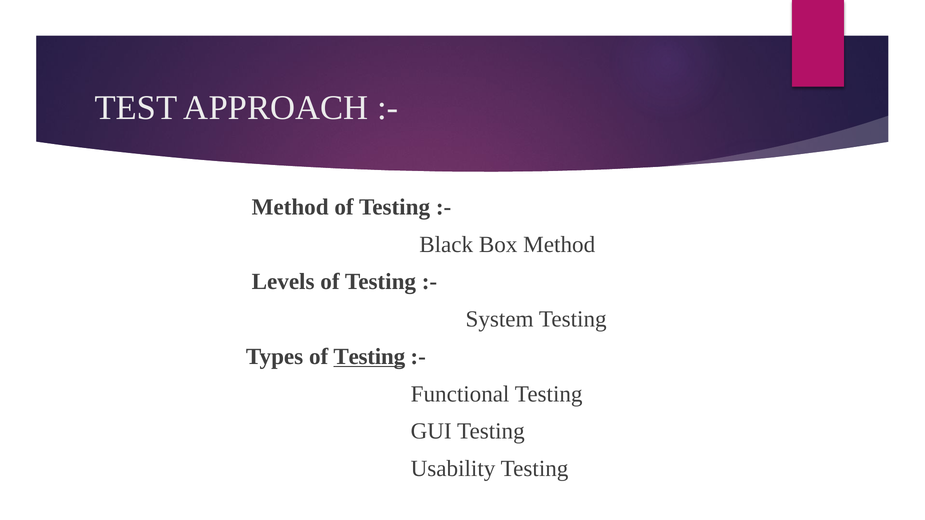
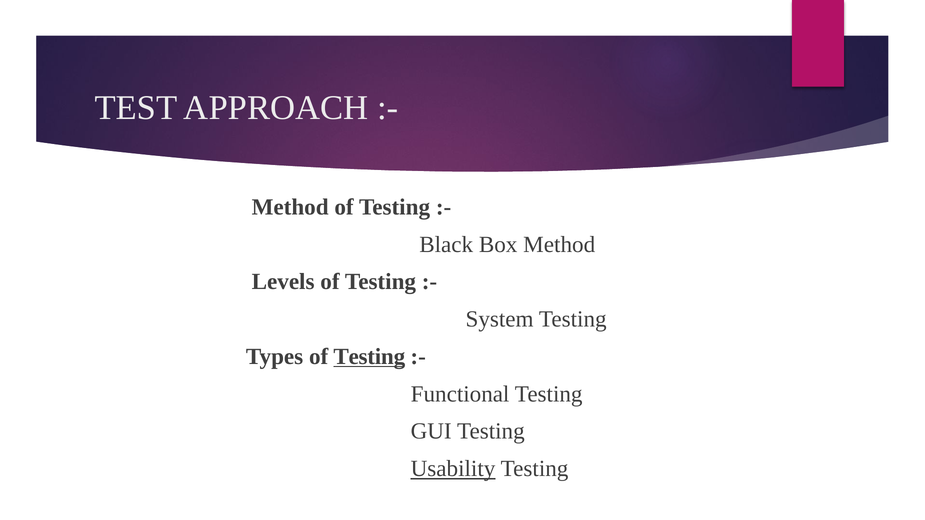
Usability underline: none -> present (453, 469)
